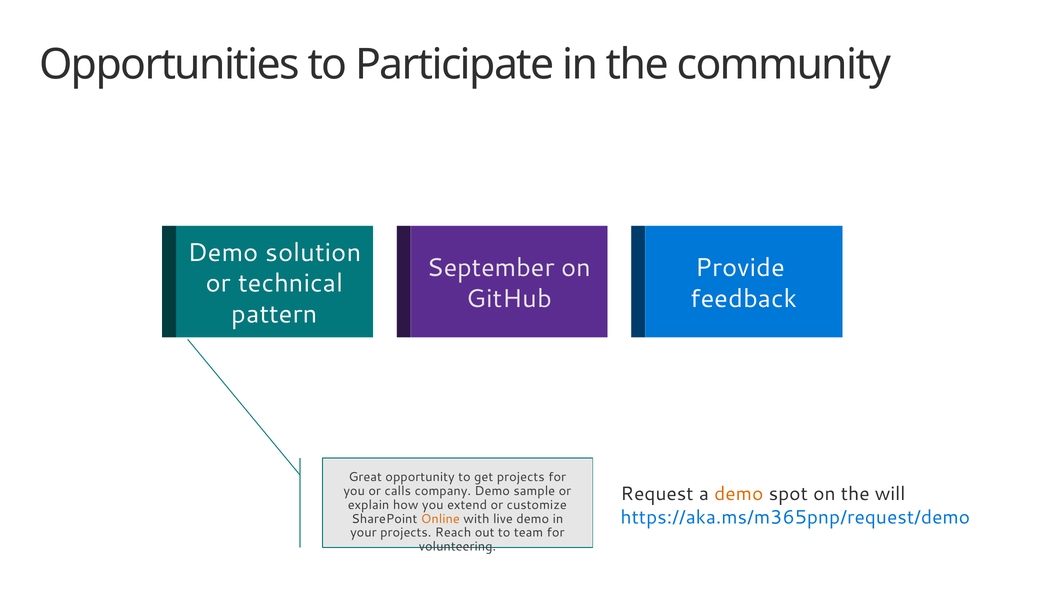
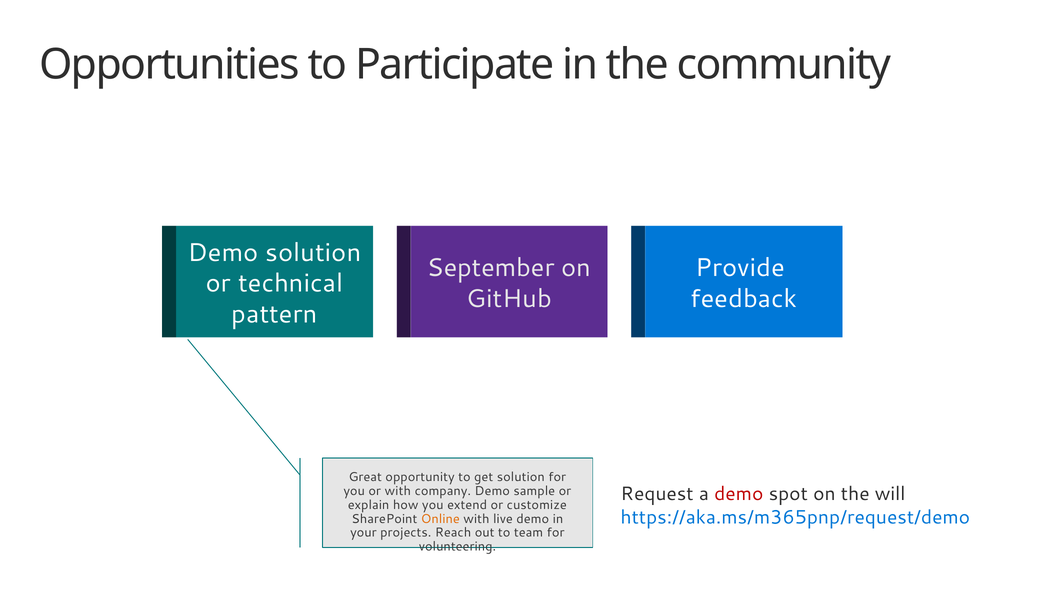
get projects: projects -> solution (521, 478)
or calls: calls -> with (398, 491)
demo colour: orange -> red (739, 494)
